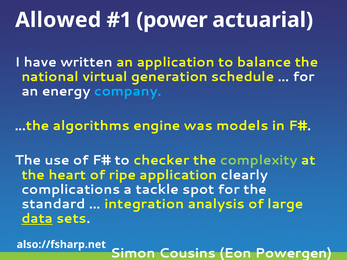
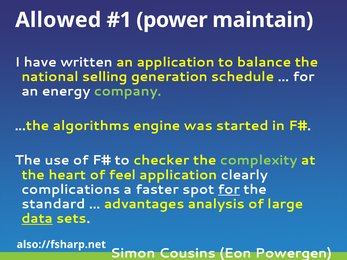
actuarial: actuarial -> maintain (263, 20)
virtual: virtual -> selling (105, 77)
company colour: light blue -> light green (128, 91)
models: models -> started (242, 126)
ripe: ripe -> feel (122, 175)
tackle: tackle -> faster (157, 190)
for underline: none -> present (229, 190)
integration: integration -> advantages (144, 204)
